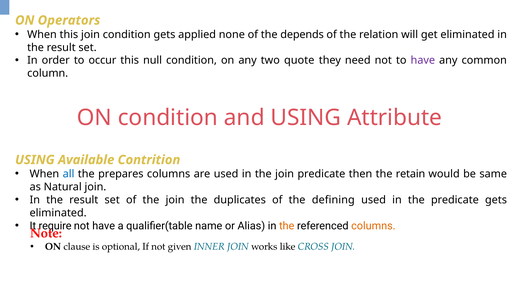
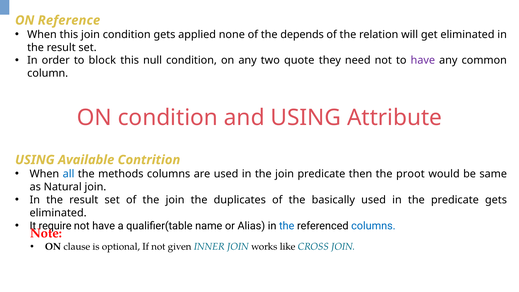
Operators: Operators -> Reference (69, 20)
occur: occur -> block (102, 60)
prepares: prepares -> methods (121, 174)
retain: retain -> proot (410, 174)
defining: defining -> basically (333, 200)
the colour: orange -> blue (287, 226)
columns colour: orange -> blue (373, 226)
